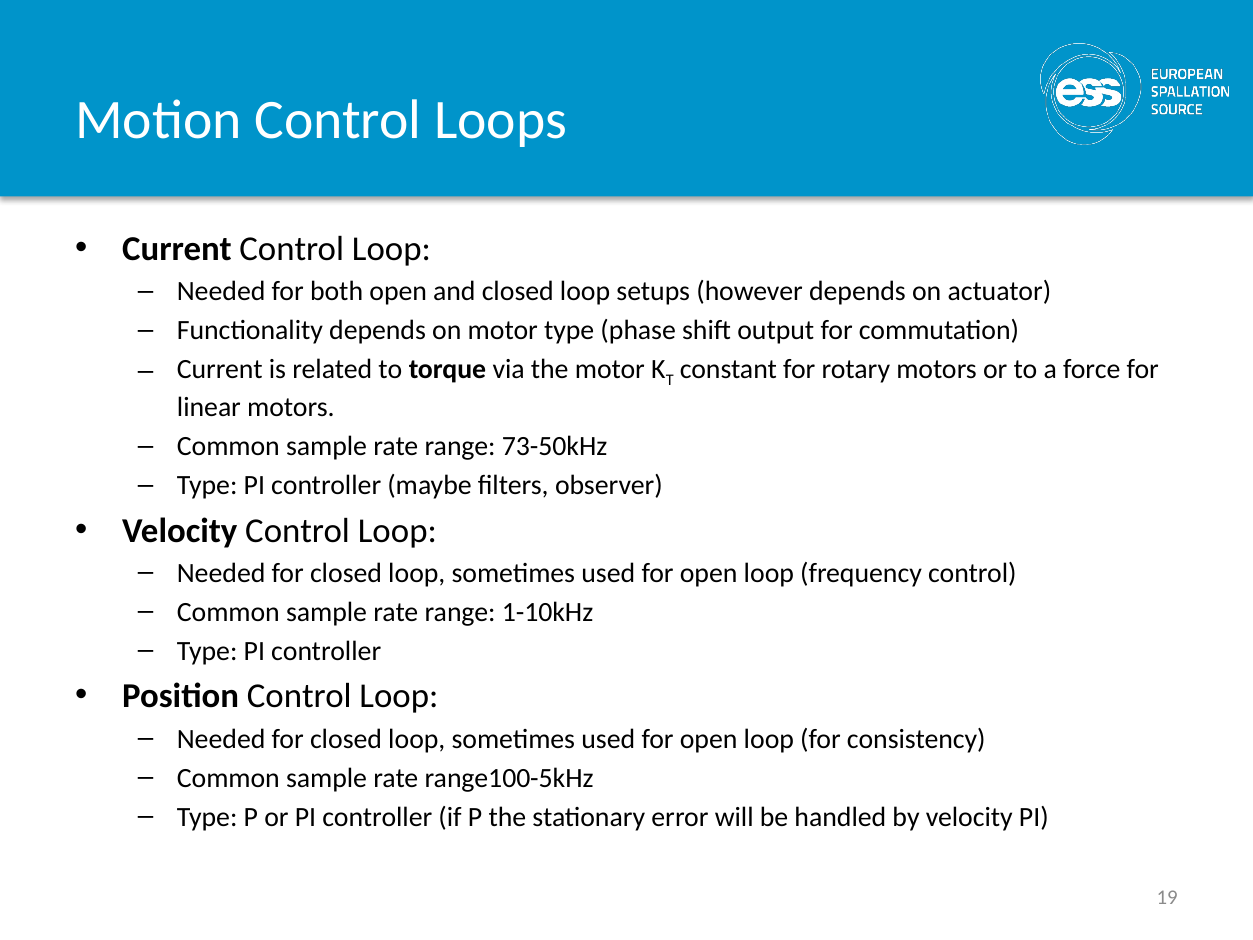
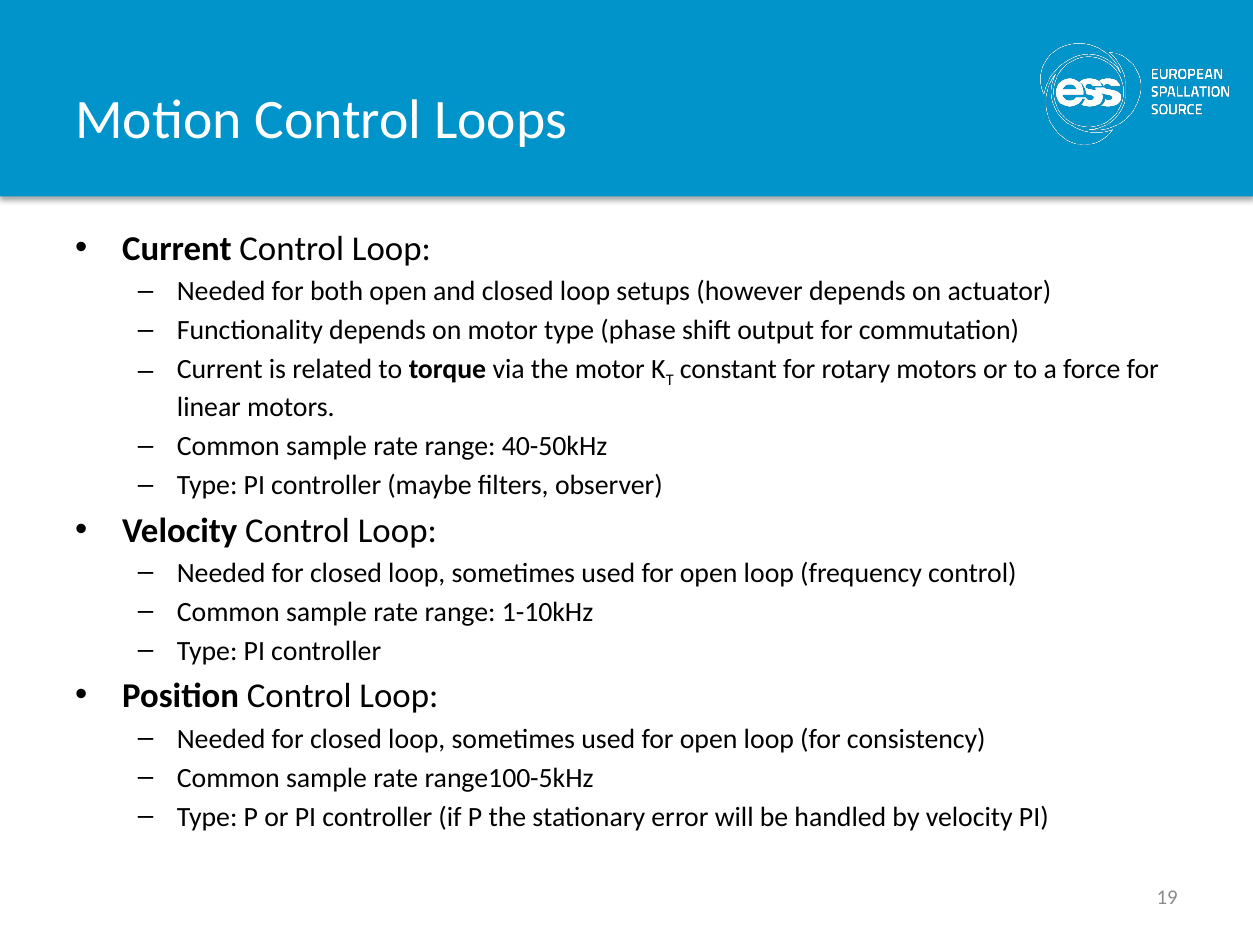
73-50kHz: 73-50kHz -> 40-50kHz (555, 446)
